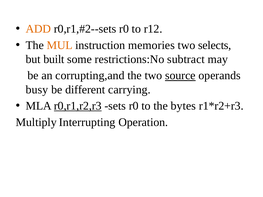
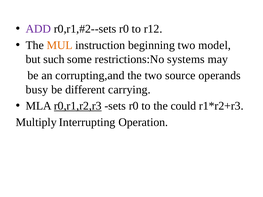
ADD colour: orange -> purple (38, 29)
memories: memories -> beginning (151, 45)
selects: selects -> model (215, 45)
built: built -> such (54, 59)
subtract: subtract -> systems (186, 59)
source underline: present -> none (180, 76)
bytes: bytes -> could (183, 106)
